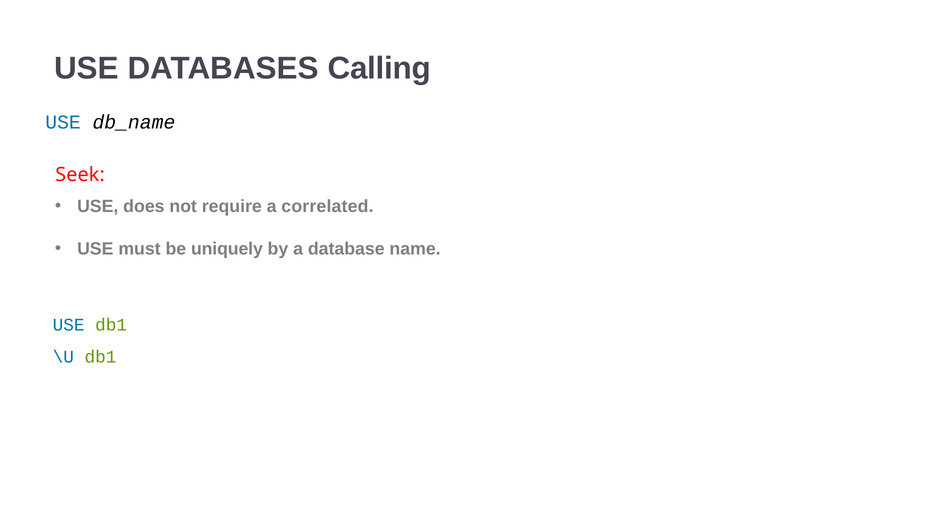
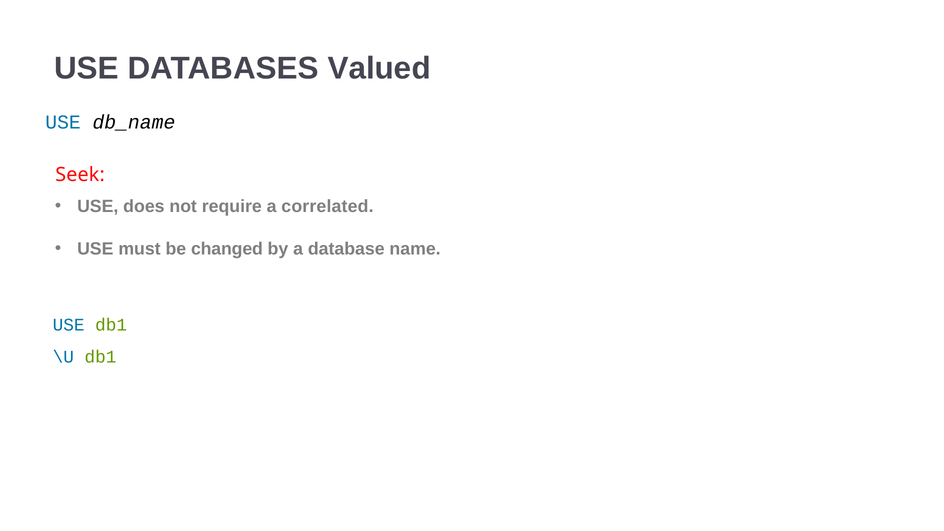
Calling: Calling -> Valued (379, 68)
uniquely: uniquely -> changed (227, 249)
